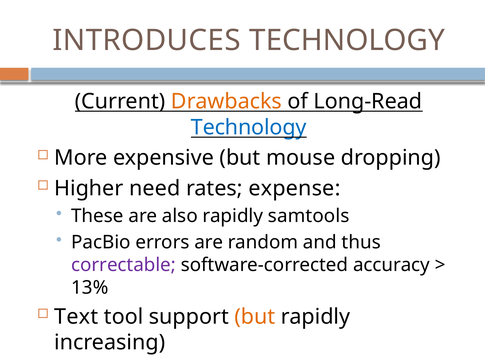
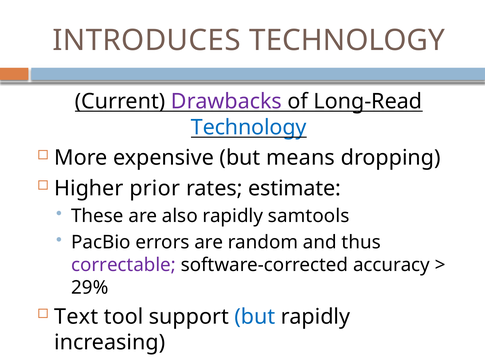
Drawbacks colour: orange -> purple (226, 102)
mouse: mouse -> means (301, 158)
need: need -> prior (155, 189)
expense: expense -> estimate (295, 189)
13%: 13% -> 29% (90, 288)
but colour: orange -> blue (255, 317)
